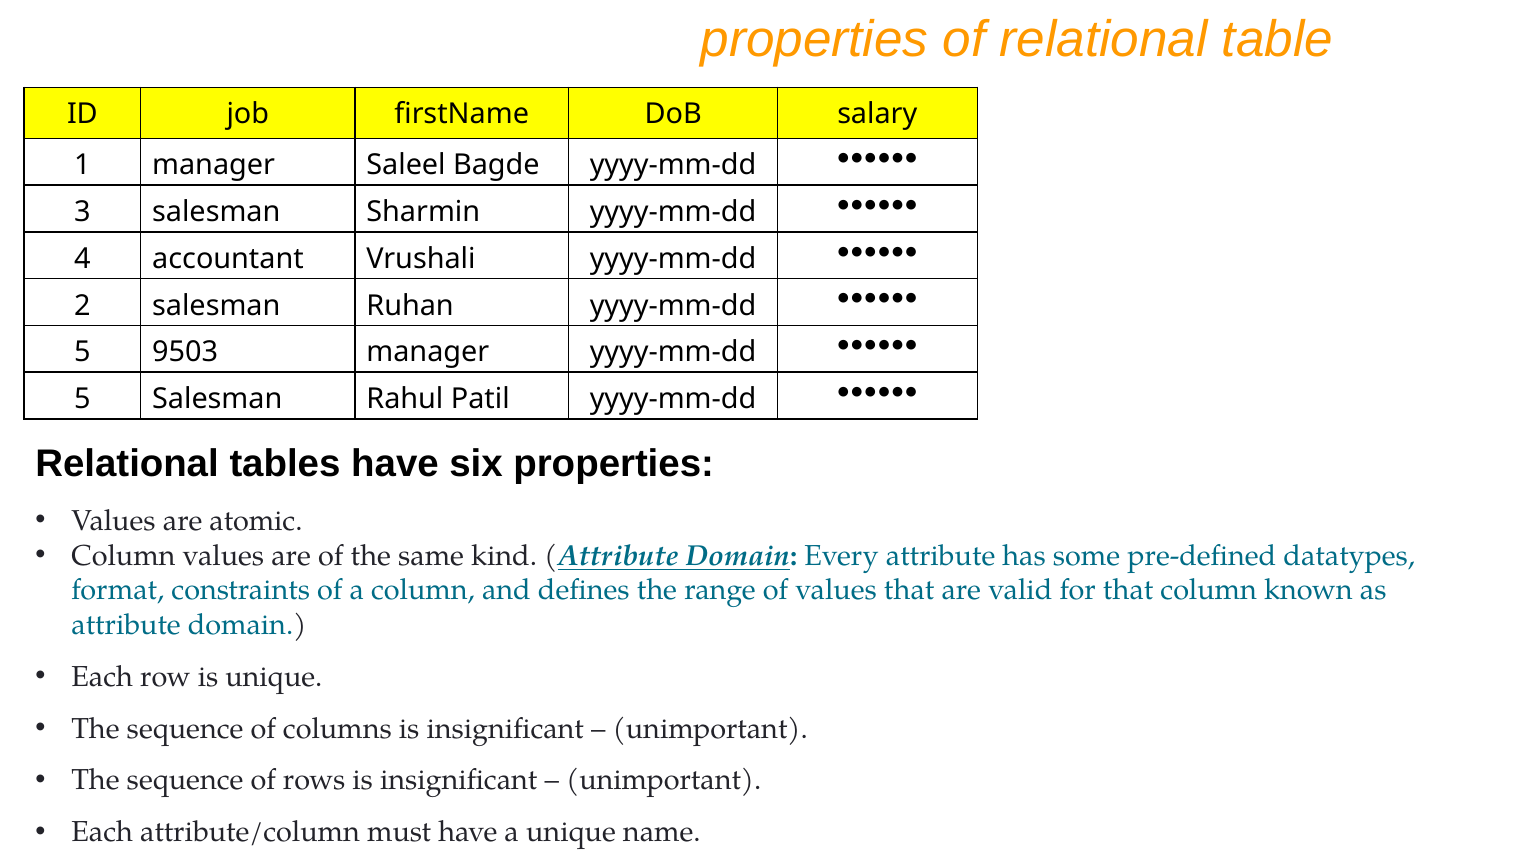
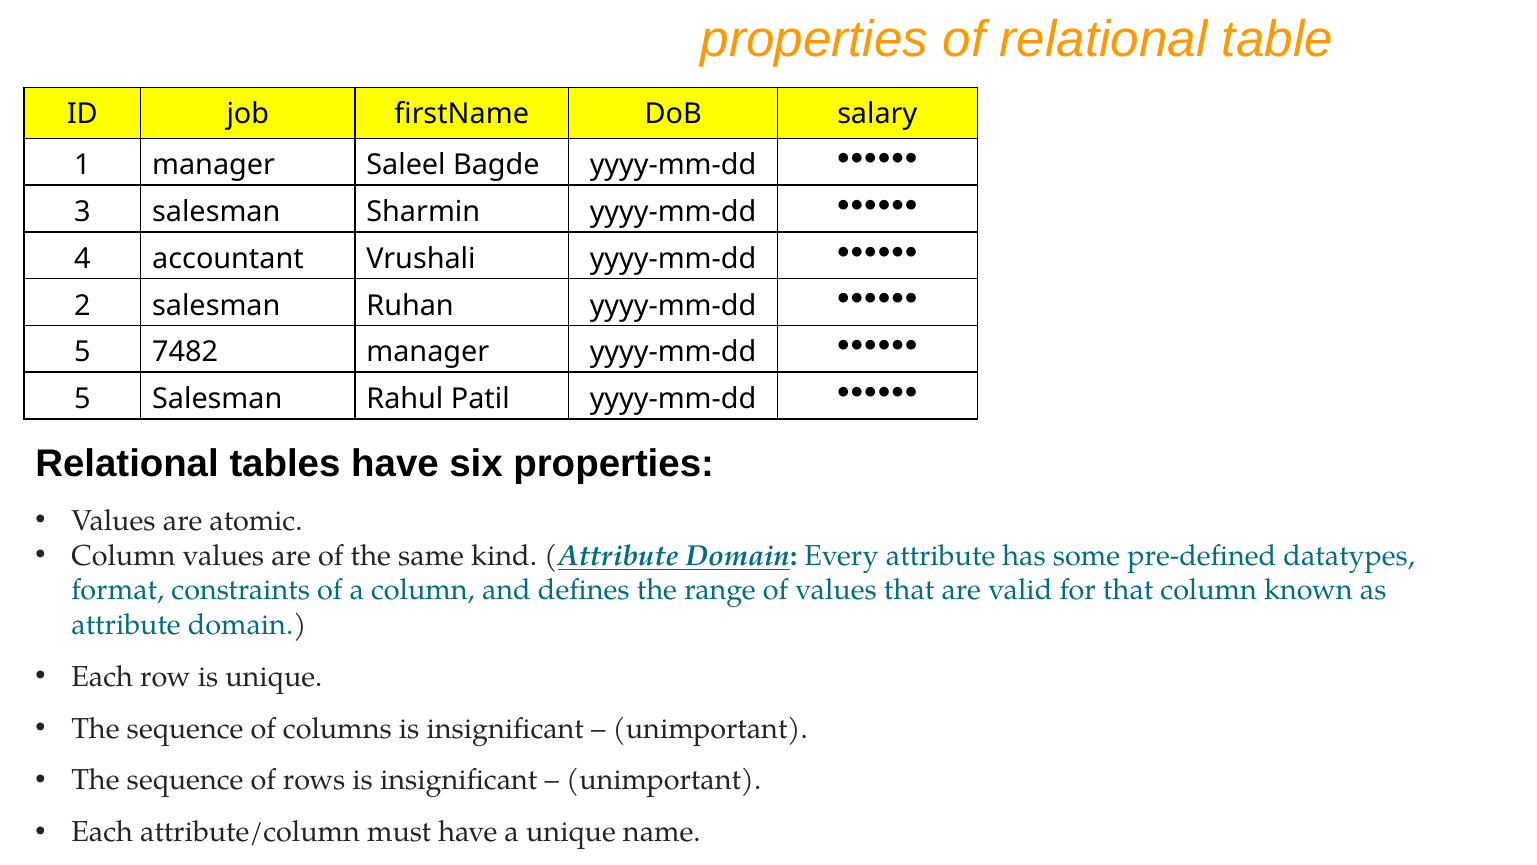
9503: 9503 -> 7482 (185, 352)
